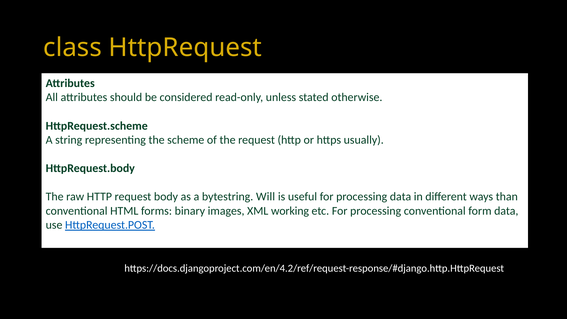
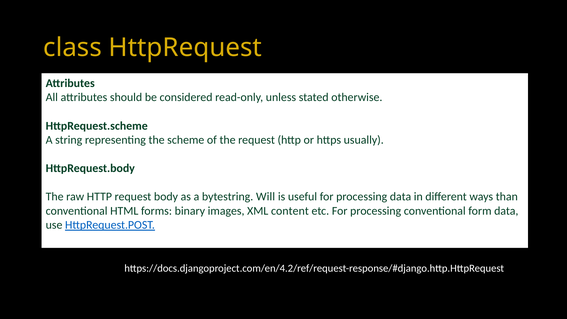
working: working -> content (290, 211)
